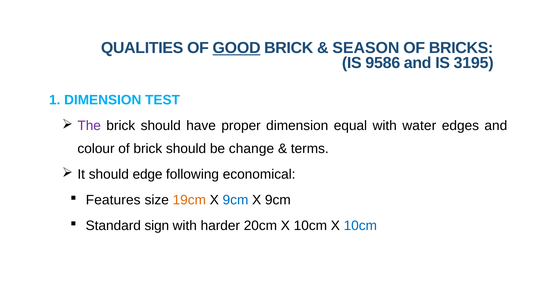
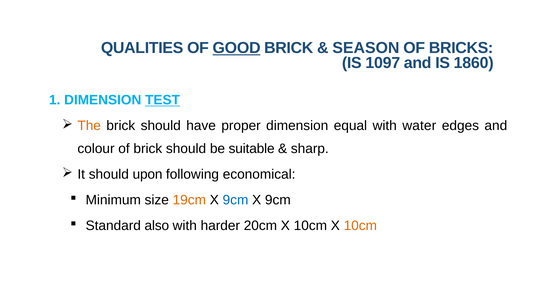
9586: 9586 -> 1097 (383, 63)
3195: 3195 -> 1860 (474, 63)
TEST underline: none -> present (163, 100)
The colour: purple -> orange (89, 126)
change: change -> suitable (252, 148)
terms: terms -> sharp (310, 148)
edge: edge -> upon (148, 174)
Features: Features -> Minimum (113, 200)
sign: sign -> also (157, 225)
10cm colour: blue -> orange (360, 225)
